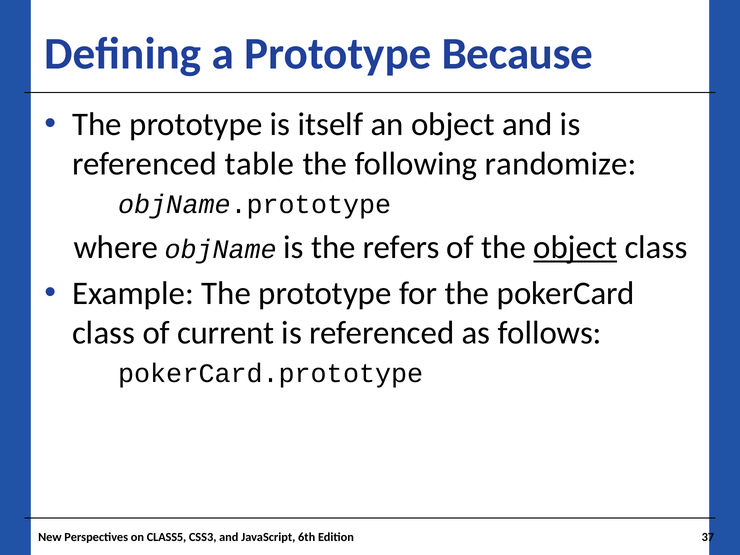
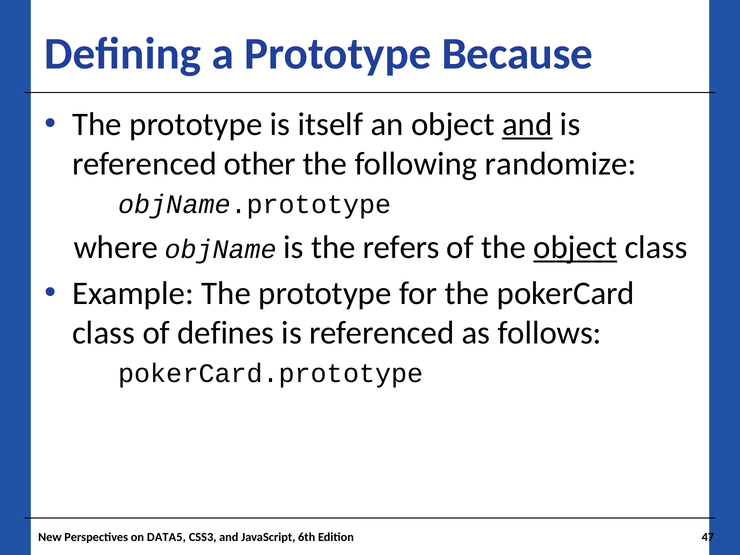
and underline: none -> present (527, 124)
table: table -> other (260, 164)
current: current -> defines (226, 333)
CLASS5: CLASS5 -> DATA5 (166, 537)
37: 37 -> 47 (708, 537)
